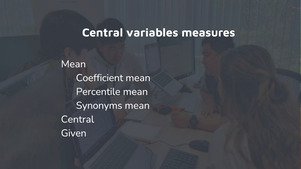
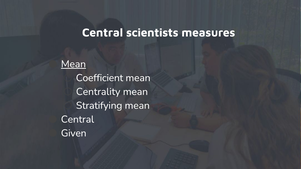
variables: variables -> scientists (152, 33)
Mean underline: none -> present (73, 64)
Percentile: Percentile -> Centrality (98, 92)
Synonyms: Synonyms -> Stratifying (99, 106)
